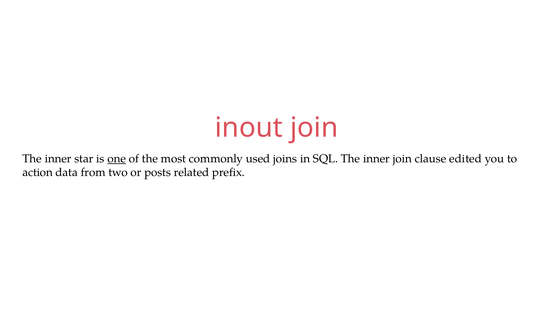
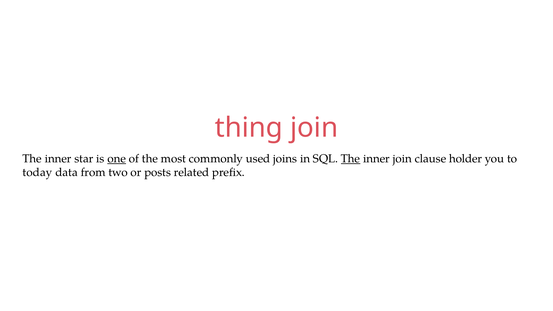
inout: inout -> thing (249, 128)
The underline: none -> present (351, 159)
edited: edited -> holder (466, 159)
action: action -> today (38, 173)
